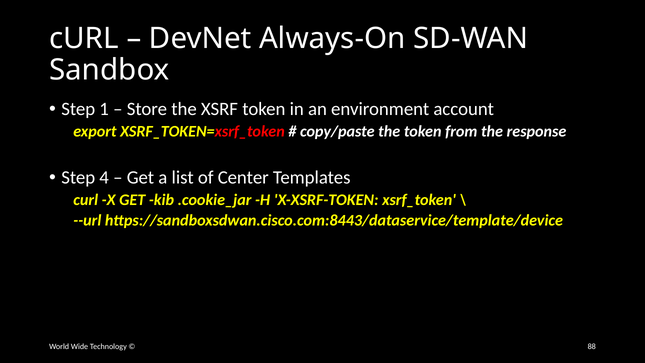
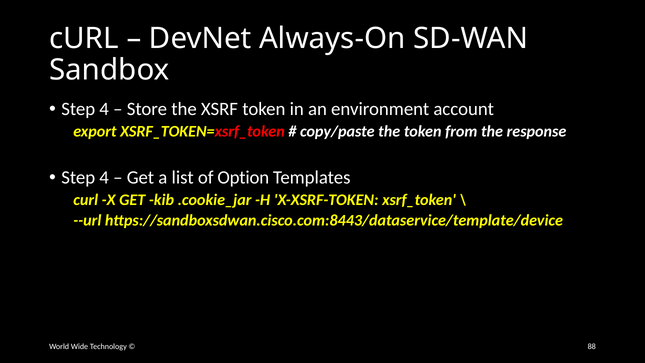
1: 1 -> 4 (104, 109)
Center: Center -> Option (243, 178)
